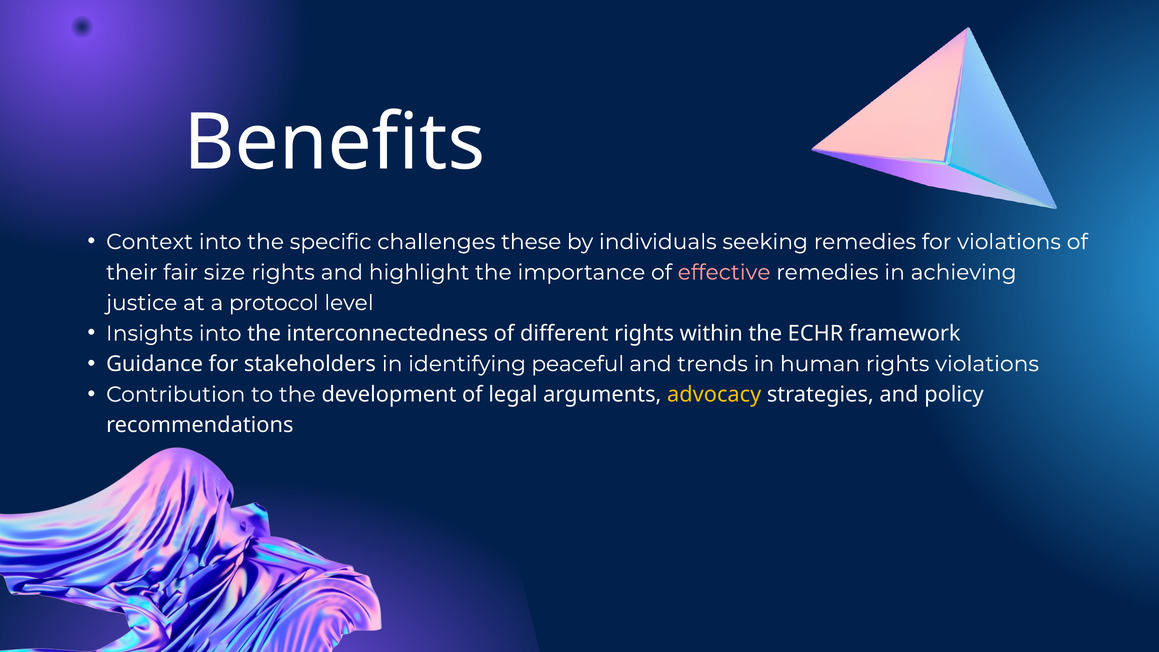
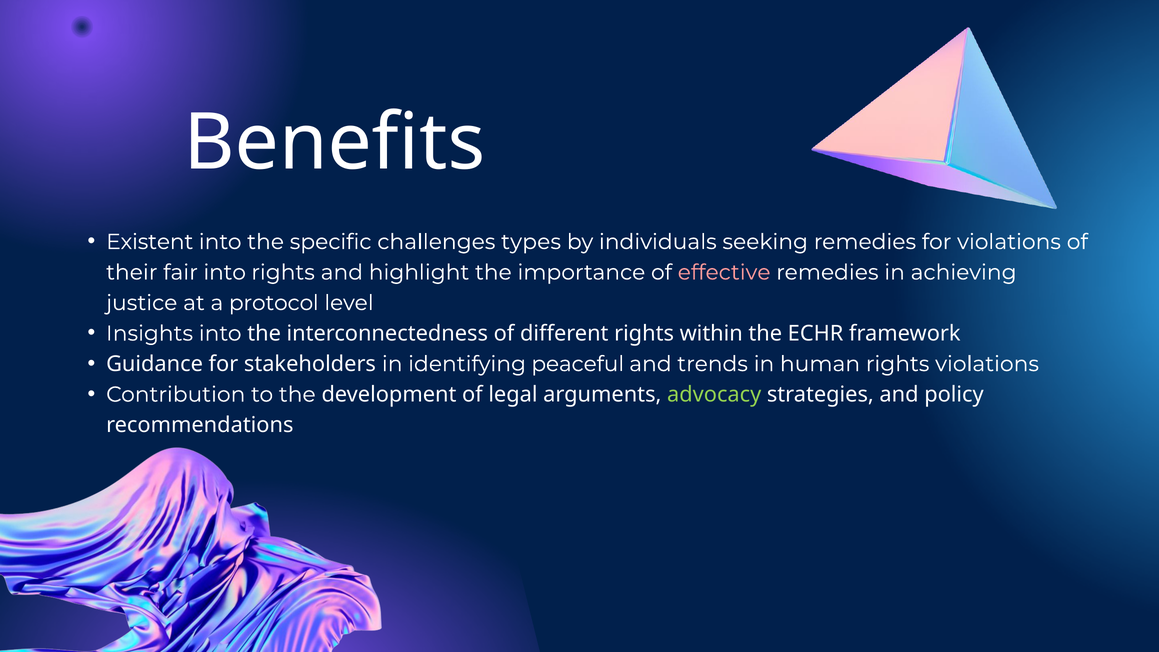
Context: Context -> Existent (150, 242)
these: these -> types (531, 242)
fair size: size -> into (225, 272)
advocacy colour: yellow -> light green (714, 394)
